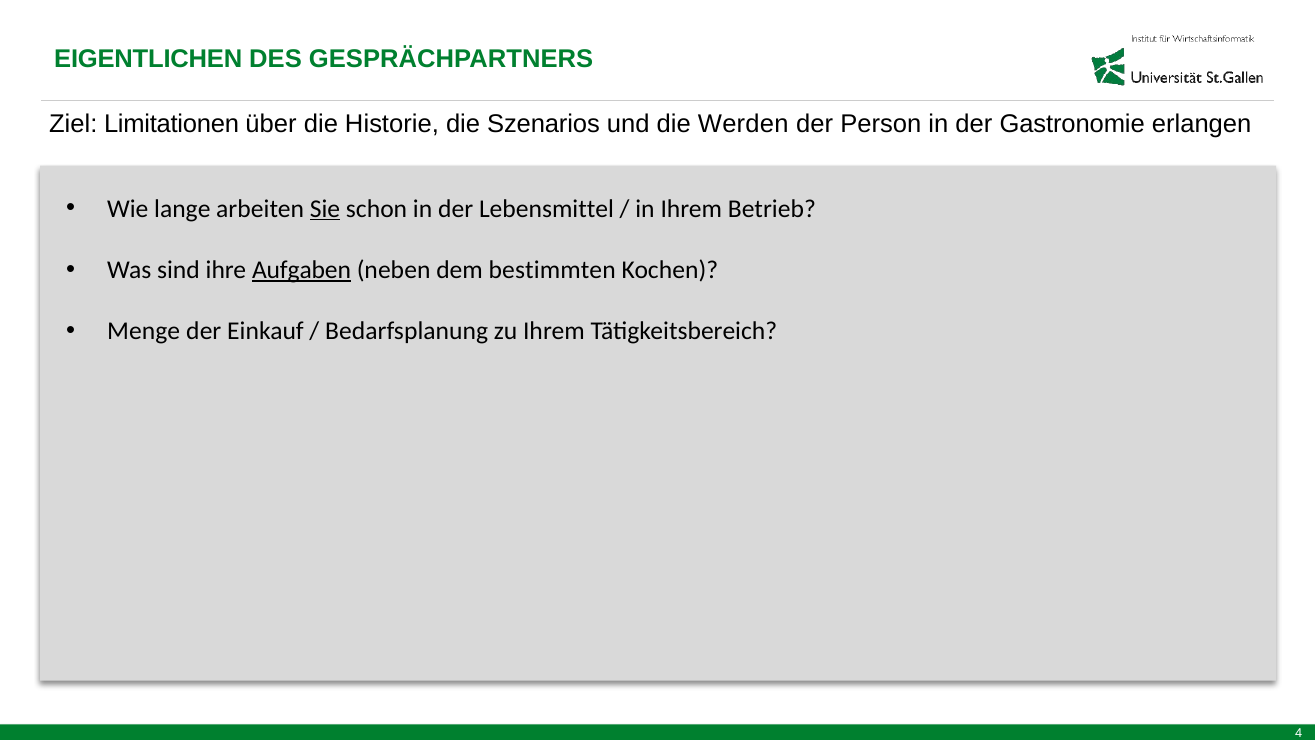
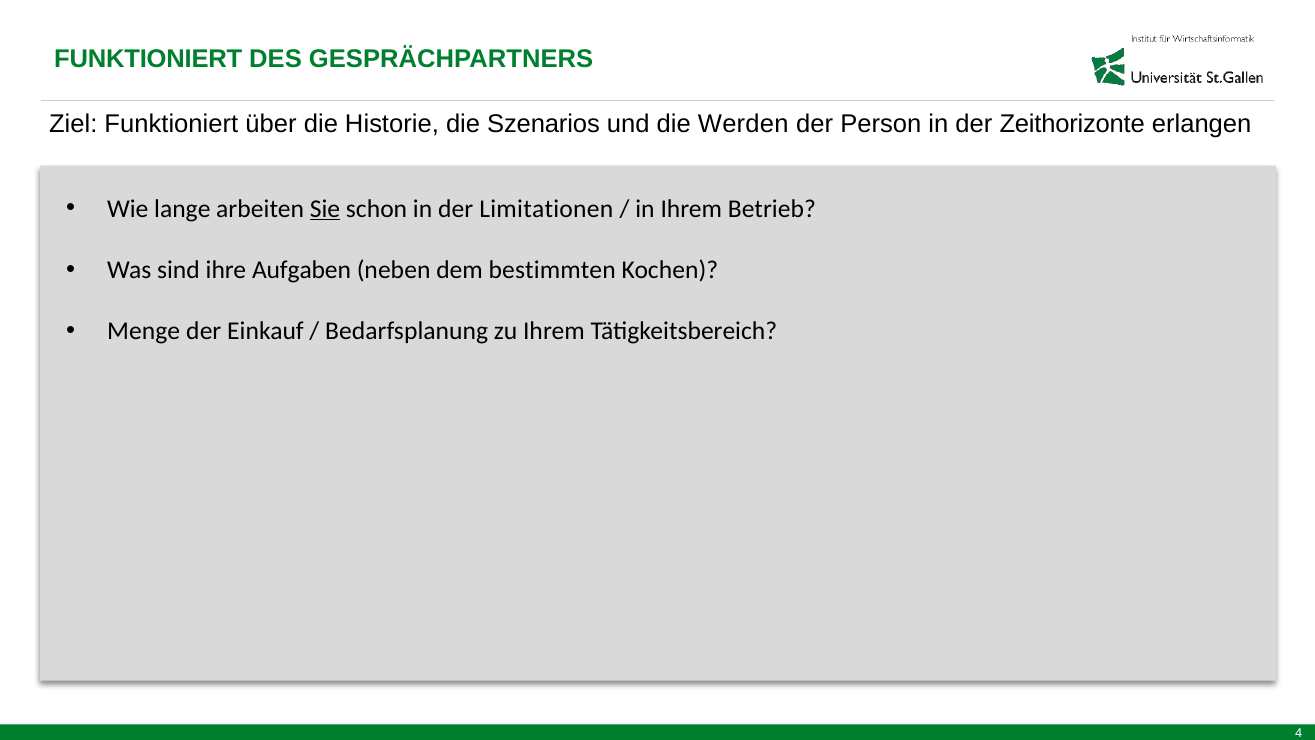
EIGENTLICHEN: EIGENTLICHEN -> FUNKTIONIERT (148, 59)
Ziel Limitationen: Limitationen -> Funktioniert (171, 124)
Gastronomie: Gastronomie -> Zeithorizonte (1072, 124)
Lebensmittel: Lebensmittel -> Limitationen (546, 209)
Aufgaben underline: present -> none (302, 270)
